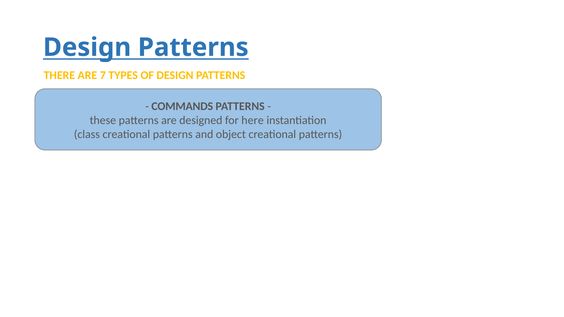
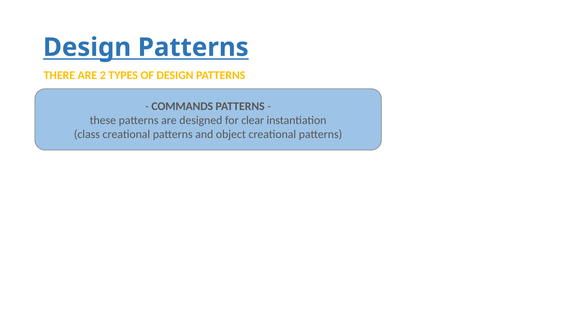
7: 7 -> 2 (103, 75)
here: here -> clear (253, 120)
